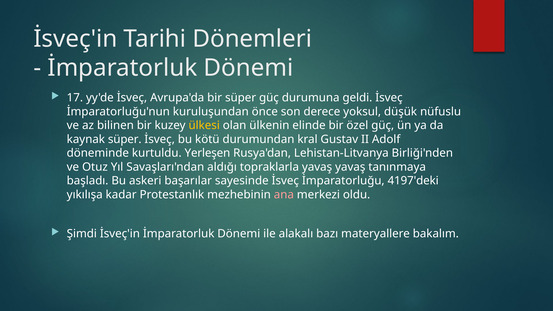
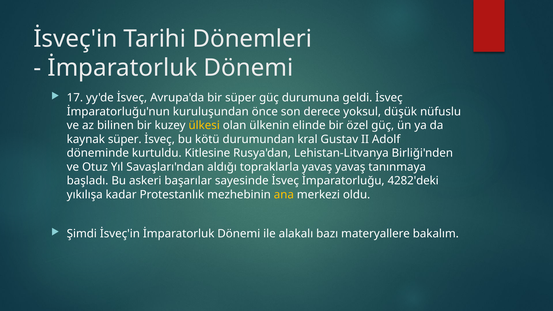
Yerleşen: Yerleşen -> Kitlesine (207, 153)
4197'deki: 4197'deki -> 4282'deki (413, 181)
ana colour: pink -> yellow (284, 195)
